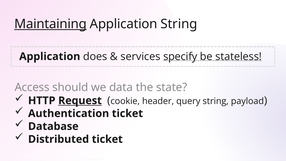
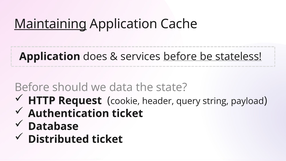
Application String: String -> Cache (179, 24)
services specify: specify -> before (180, 56)
Access: Access -> Before (32, 87)
Request underline: present -> none (80, 101)
